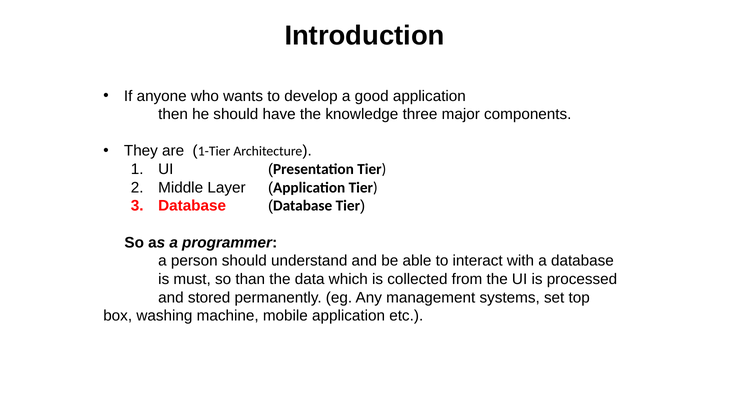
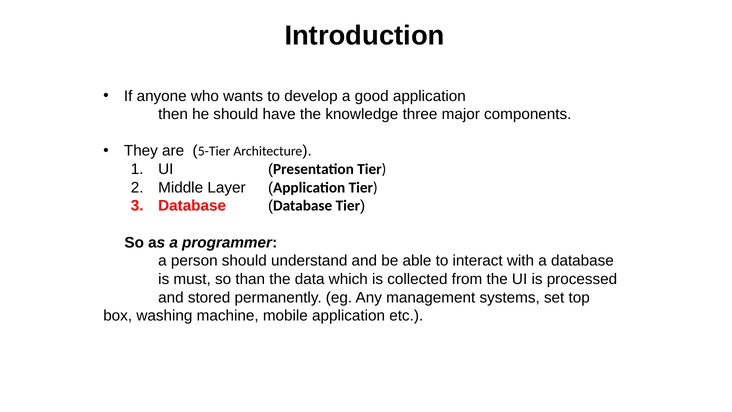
1-Tier: 1-Tier -> 5-Tier (214, 151)
